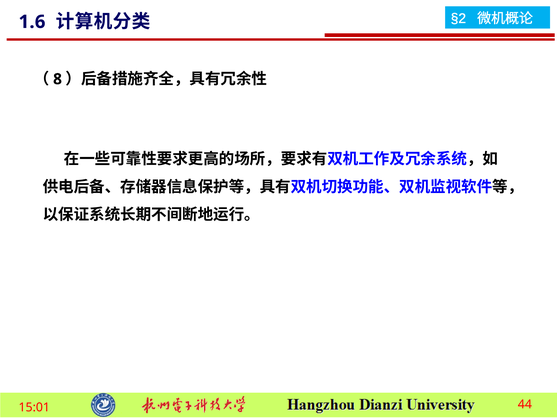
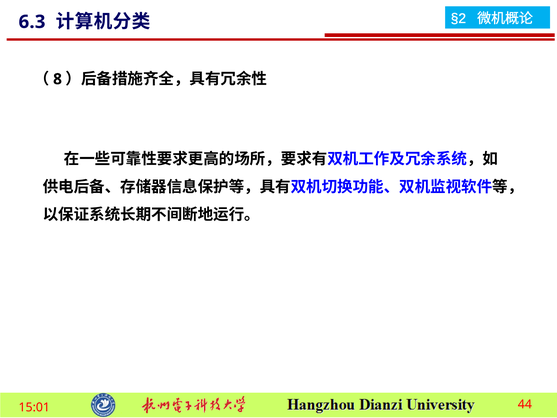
1.6: 1.6 -> 6.3 (32, 22)
